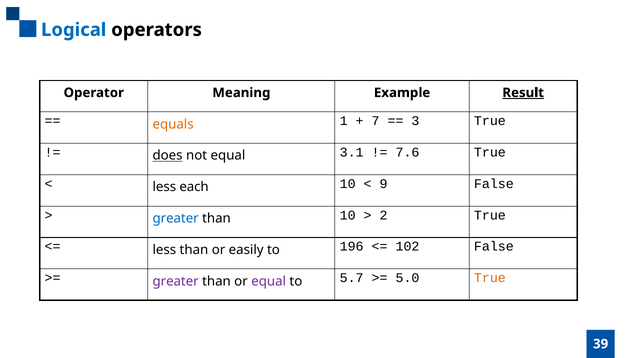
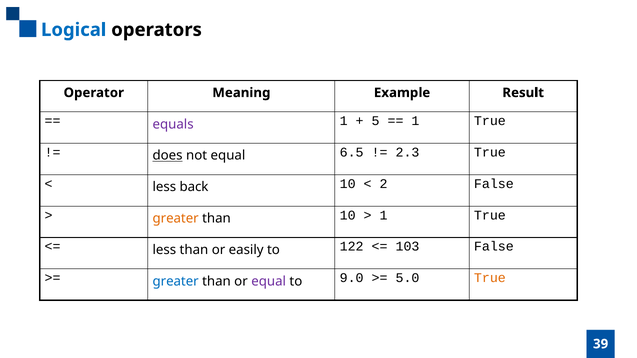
Result underline: present -> none (523, 93)
equals colour: orange -> purple (173, 124)
7: 7 -> 5 (376, 121)
3: 3 -> 1 (415, 121)
3.1: 3.1 -> 6.5 (352, 152)
7.6: 7.6 -> 2.3 (407, 152)
each: each -> back (194, 187)
9: 9 -> 2 (384, 184)
greater colour: blue -> orange (176, 219)
2: 2 -> 1 (384, 215)
196: 196 -> 122 (352, 247)
102: 102 -> 103 (407, 247)
greater colour: purple -> blue (176, 281)
5.7: 5.7 -> 9.0 (352, 278)
